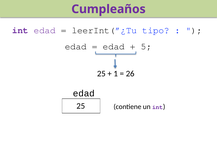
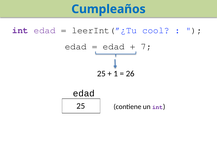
Cumpleaños colour: purple -> blue (108, 9)
tipo: tipo -> cool (156, 30)
5: 5 -> 7 (146, 46)
